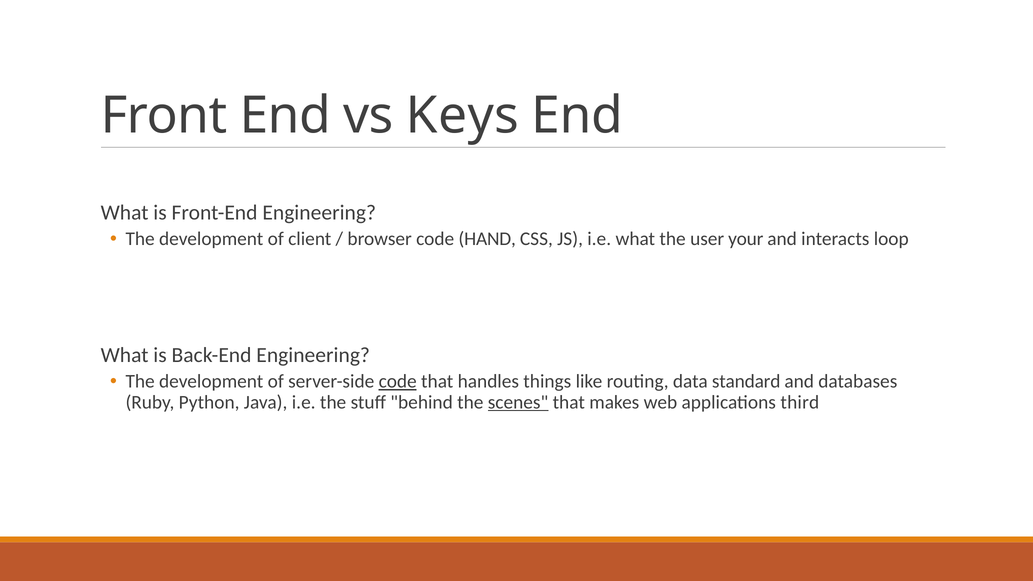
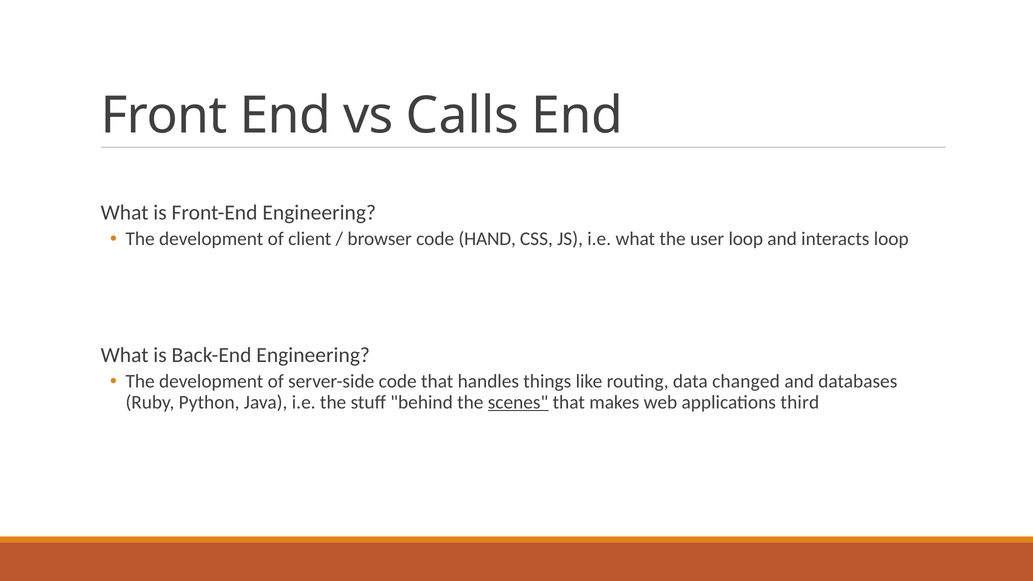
Keys: Keys -> Calls (463, 116)
user your: your -> loop (746, 239)
code underline: present -> none (398, 381)
standard: standard -> changed (746, 381)
